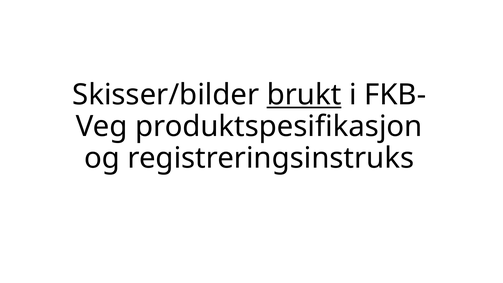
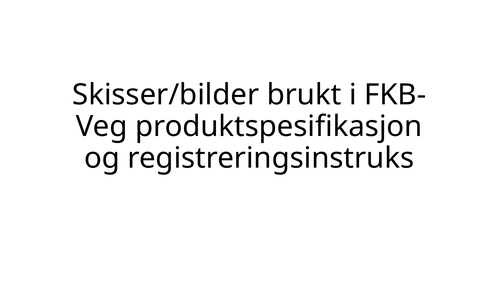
brukt underline: present -> none (304, 95)
